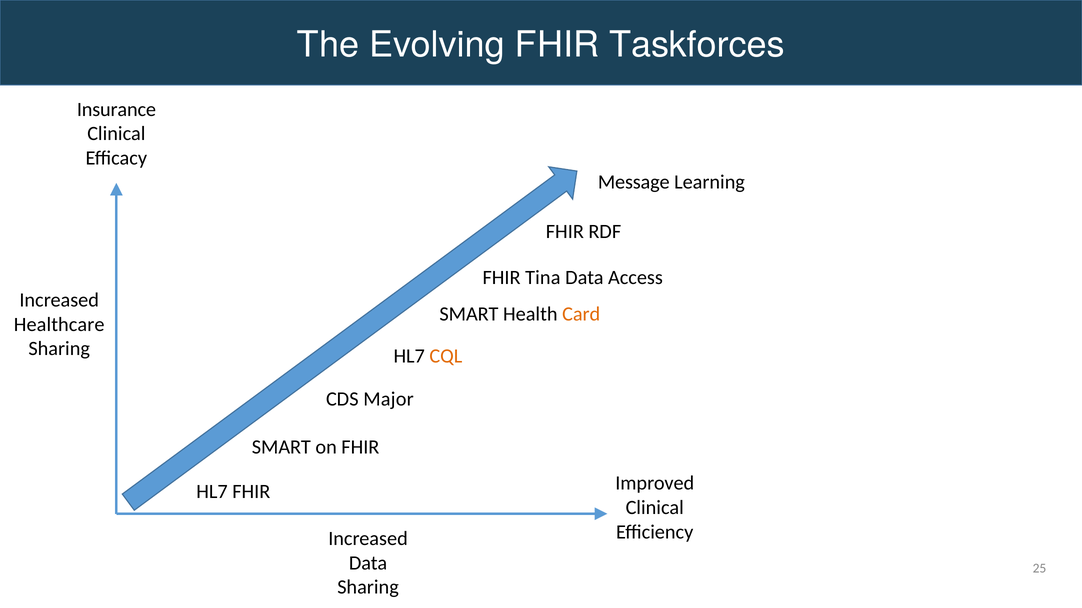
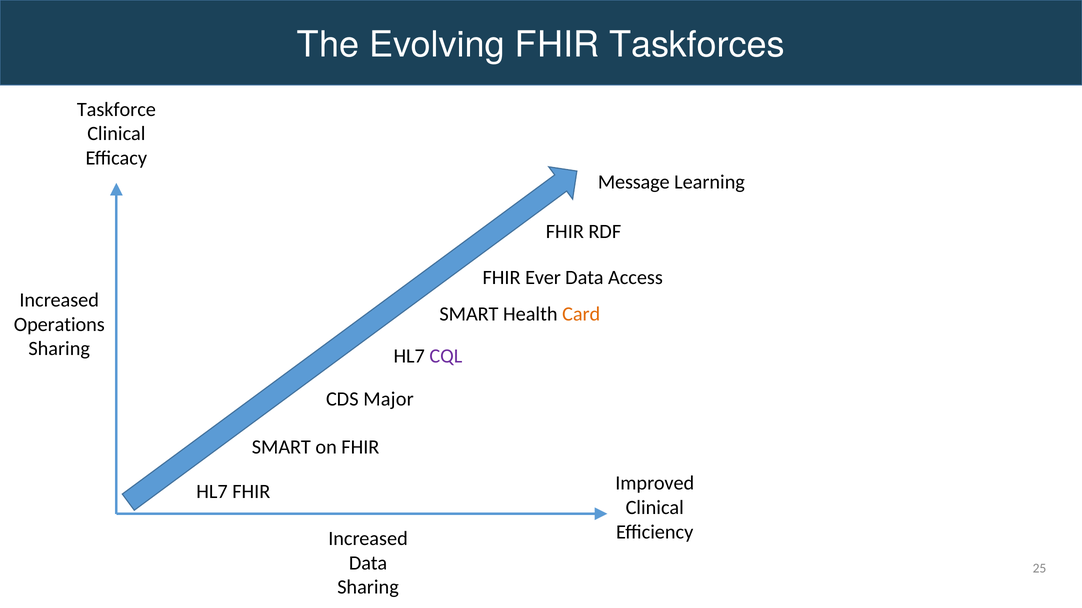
Insurance: Insurance -> Taskforce (116, 110)
Tina: Tina -> Ever (543, 278)
Healthcare: Healthcare -> Operations (59, 325)
CQL colour: orange -> purple (446, 356)
